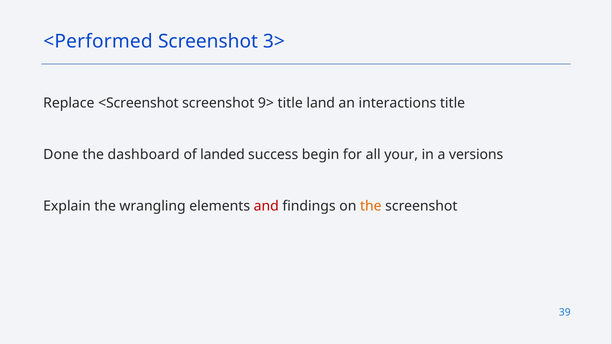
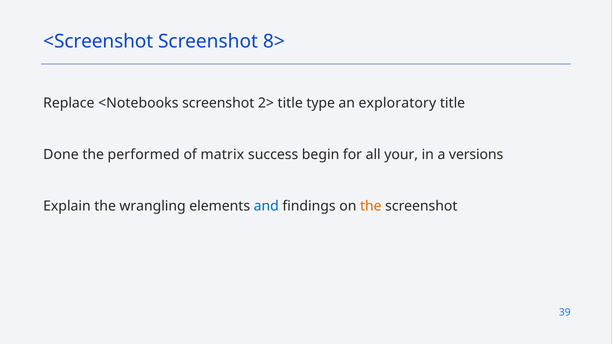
<Performed: <Performed -> <Screenshot (98, 42)
3>: 3> -> 8> (274, 42)
<Screenshot: <Screenshot -> <Notebooks (138, 103)
9>: 9> -> 2> (266, 103)
land: land -> type (321, 103)
interactions: interactions -> exploratory (397, 103)
dashboard: dashboard -> performed (144, 155)
landed: landed -> matrix (222, 155)
and colour: red -> blue (266, 206)
